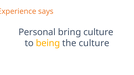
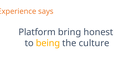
Personal: Personal -> Platform (37, 32)
bring culture: culture -> honest (98, 32)
